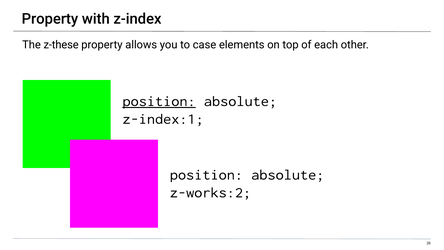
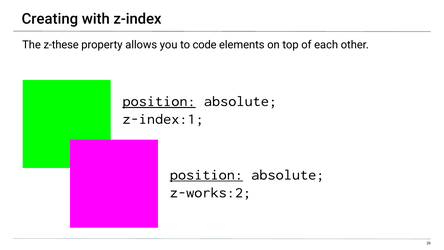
Property: Property -> Creating (50, 19)
case: case -> code (205, 45)
position underline: none -> present (206, 174)
